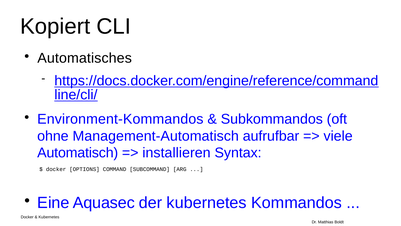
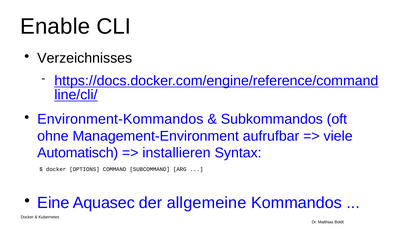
Kopiert: Kopiert -> Enable (55, 26)
Automatisches: Automatisches -> Verzeichnisses (85, 58)
Management-Automatisch: Management-Automatisch -> Management-Environment (156, 136)
der kubernetes: kubernetes -> allgemeine (207, 202)
